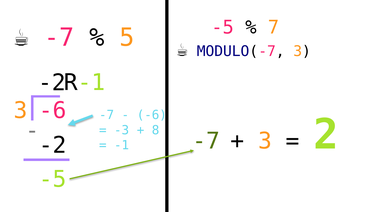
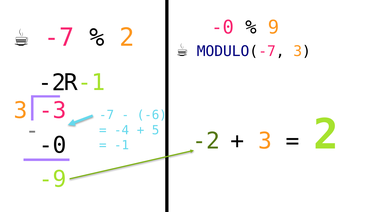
5: 5 -> 2 (127, 37)
-5: -5 -> -0 (223, 27)
7: 7 -> 9 (274, 27)
-6: -6 -> -3 (53, 110)
-3: -3 -> -4 (122, 130)
8: 8 -> 5 (156, 130)
-7: -7 -> -2 (206, 141)
-2: -2 -> -0 (53, 145)
-5: -5 -> -9 (53, 179)
